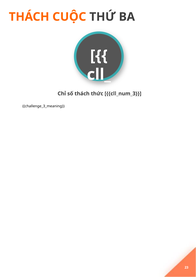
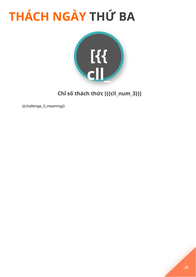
CUỘC: CUỘC -> NGÀY (69, 17)
